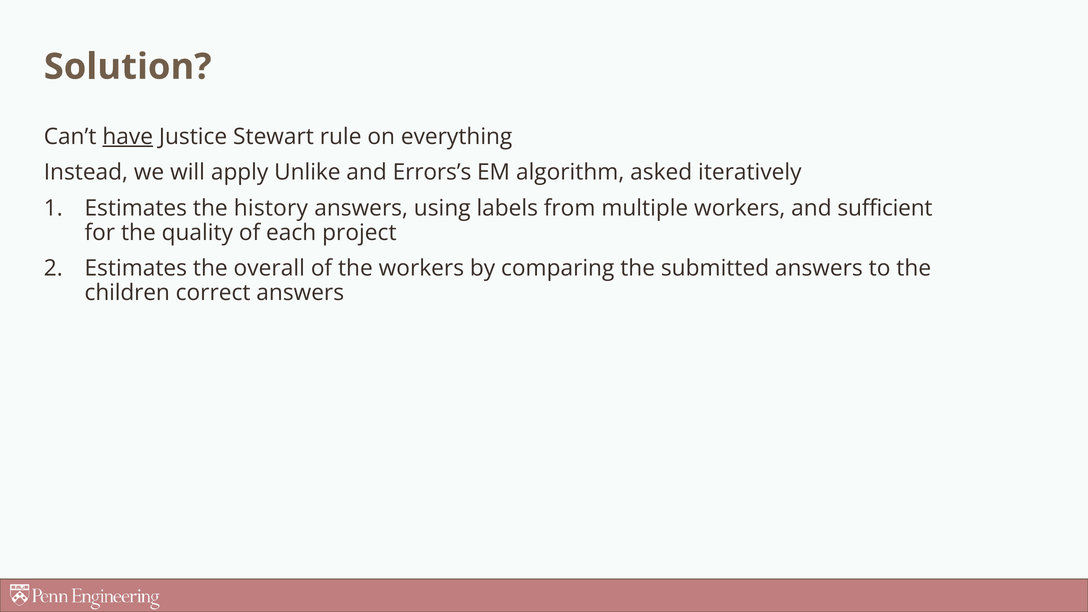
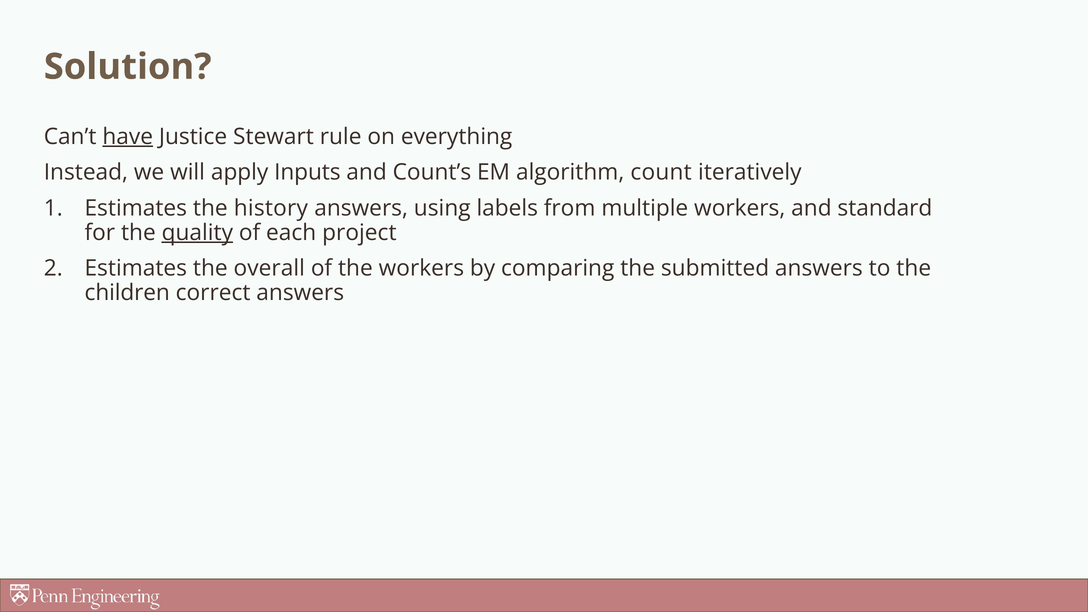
Unlike: Unlike -> Inputs (307, 172)
Errors’s: Errors’s -> Count’s (432, 172)
asked: asked -> count (661, 172)
sufficient: sufficient -> standard (885, 208)
quality underline: none -> present (197, 233)
